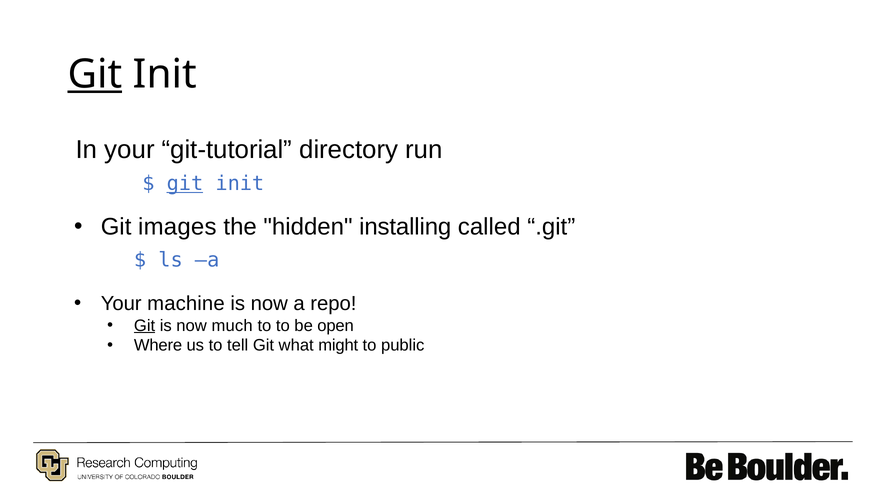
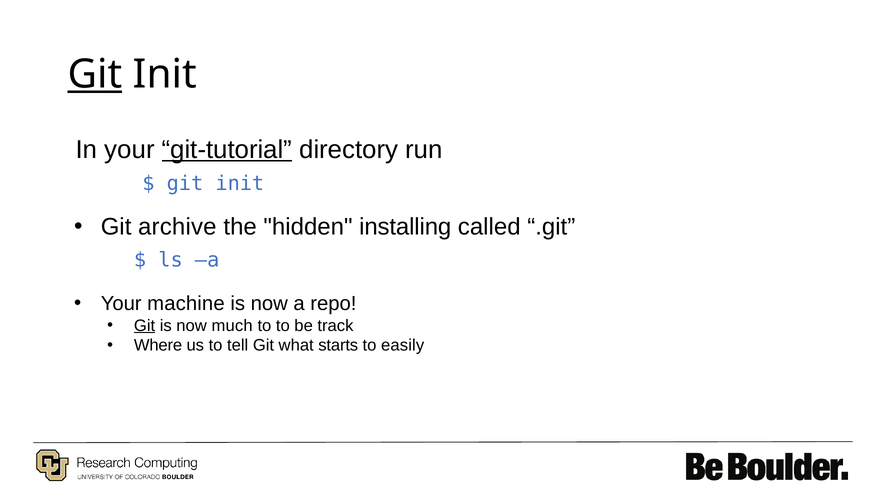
git-tutorial underline: none -> present (227, 150)
git underline: present -> none (185, 184)
images: images -> archive (177, 227)
open: open -> track (335, 326)
might: might -> starts (338, 346)
public: public -> easily (403, 346)
